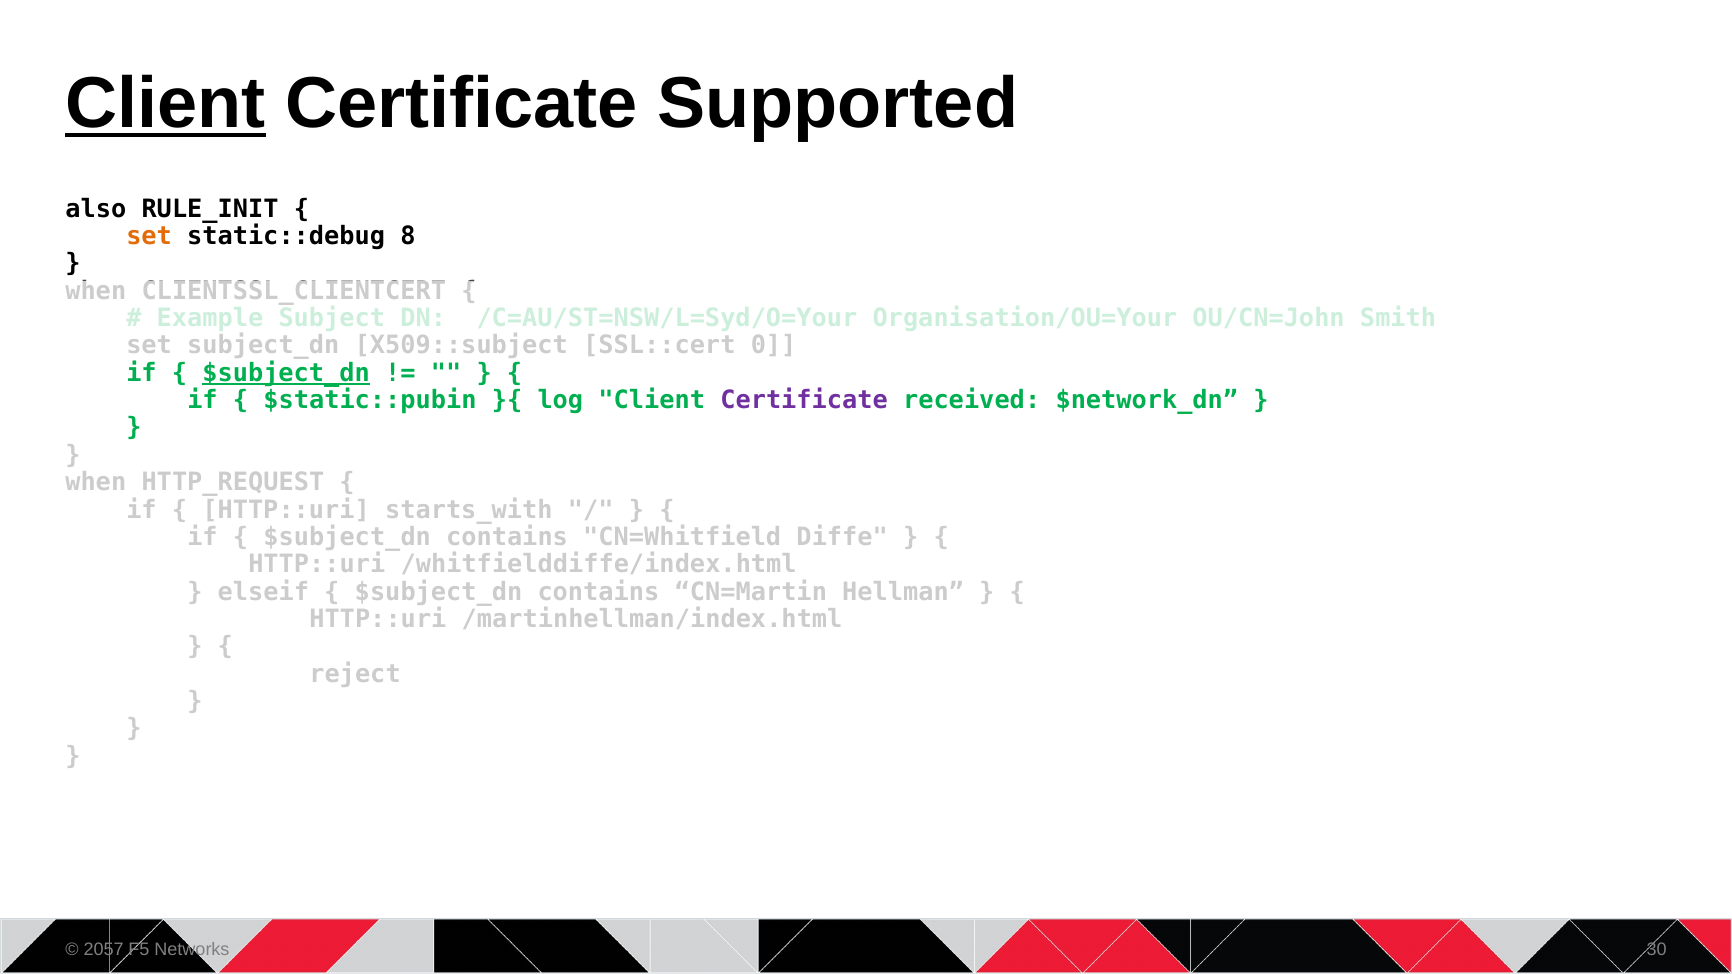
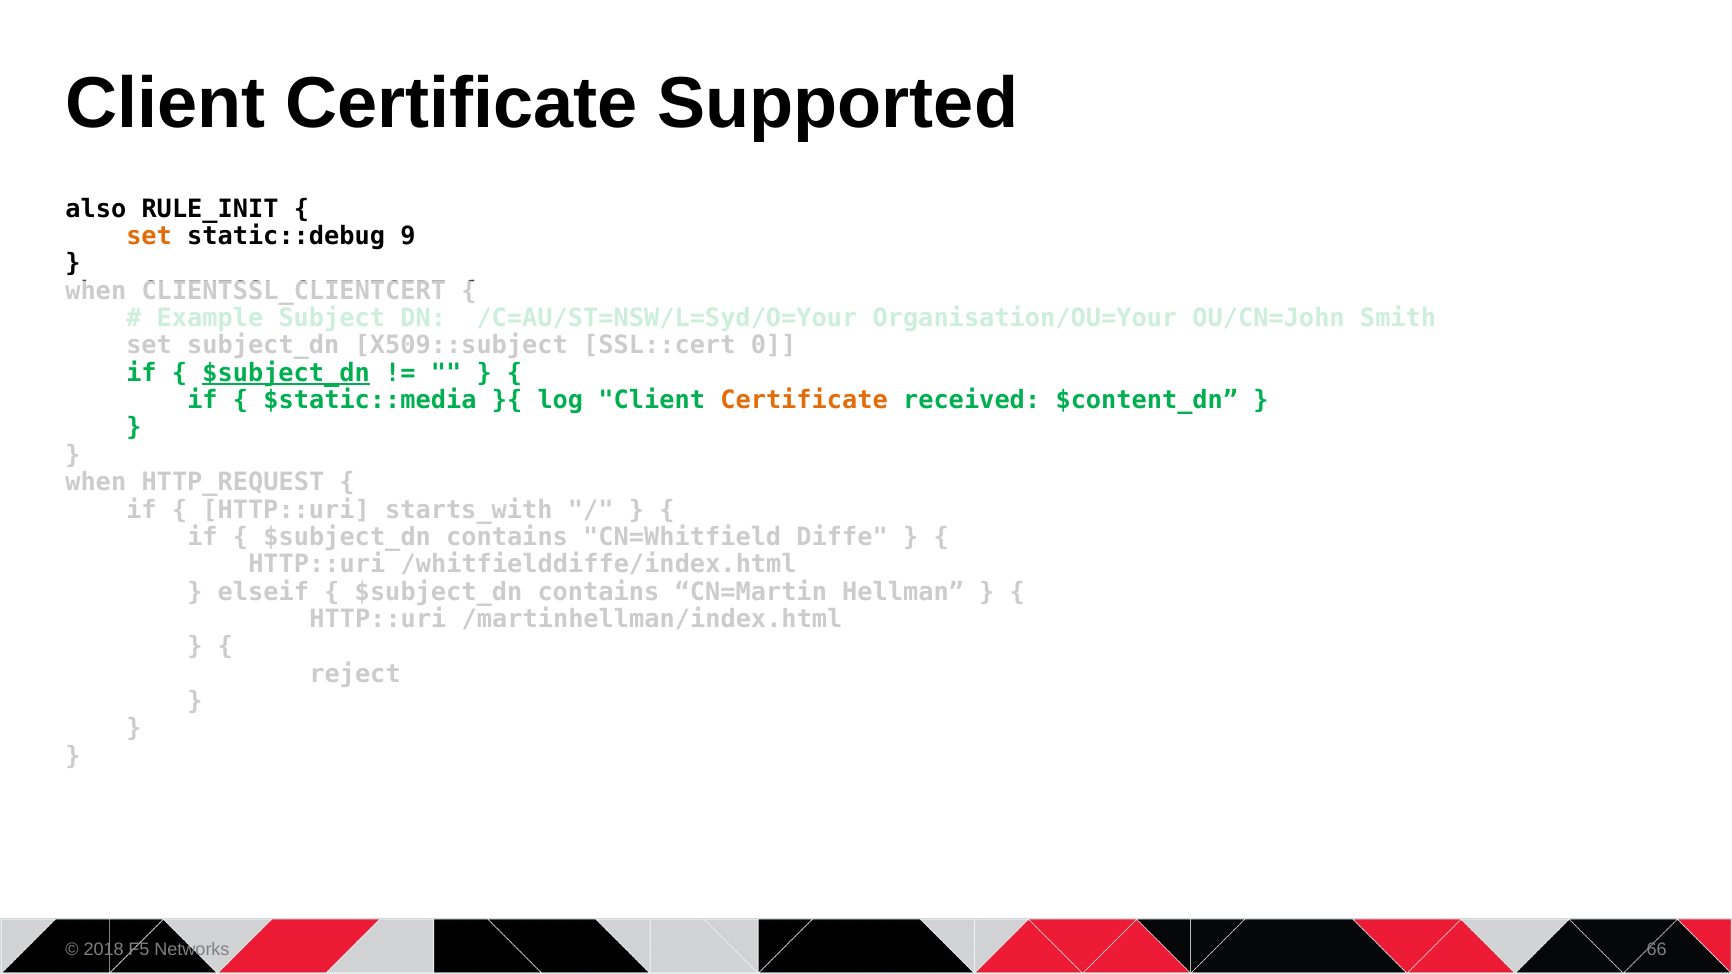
Client underline: present -> none (165, 104)
8: 8 -> 9 (408, 236)
$static::pubin: $static::pubin -> $static::media (370, 400)
Certificate colour: purple -> orange (804, 400)
$network_dn: $network_dn -> $content_dn (1147, 400)
2057: 2057 -> 2018 (104, 950)
30: 30 -> 66 (1657, 950)
